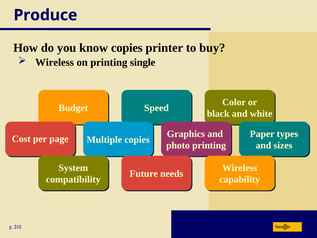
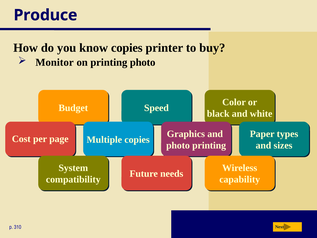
Wireless: Wireless -> Monitor (55, 62)
printing single: single -> photo (143, 62)
